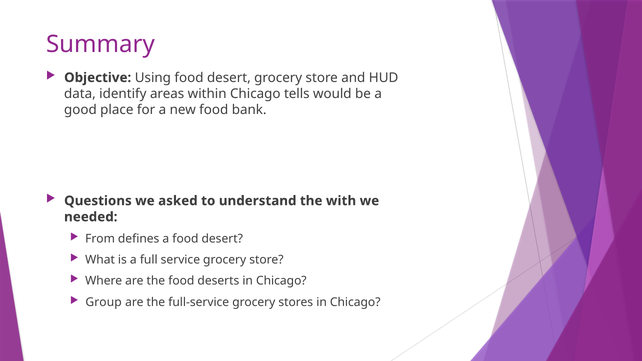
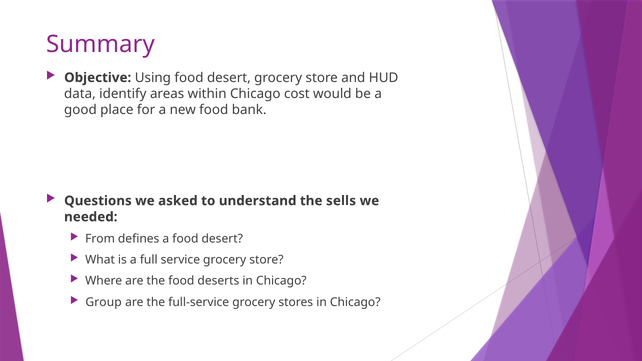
tells: tells -> cost (297, 94)
with: with -> sells (341, 201)
